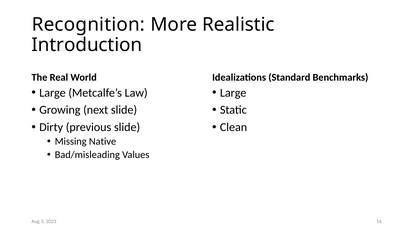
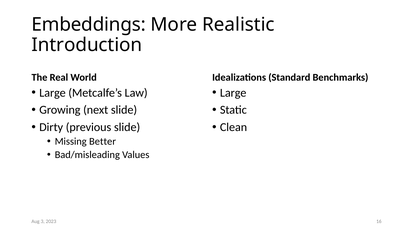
Recognition: Recognition -> Embeddings (89, 24)
Native: Native -> Better (103, 142)
